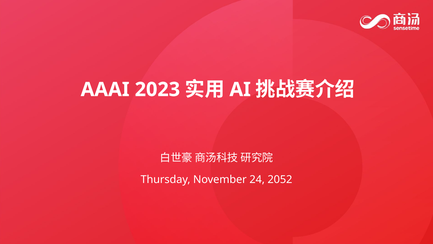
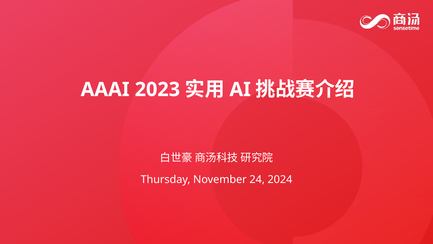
2052: 2052 -> 2024 (280, 179)
